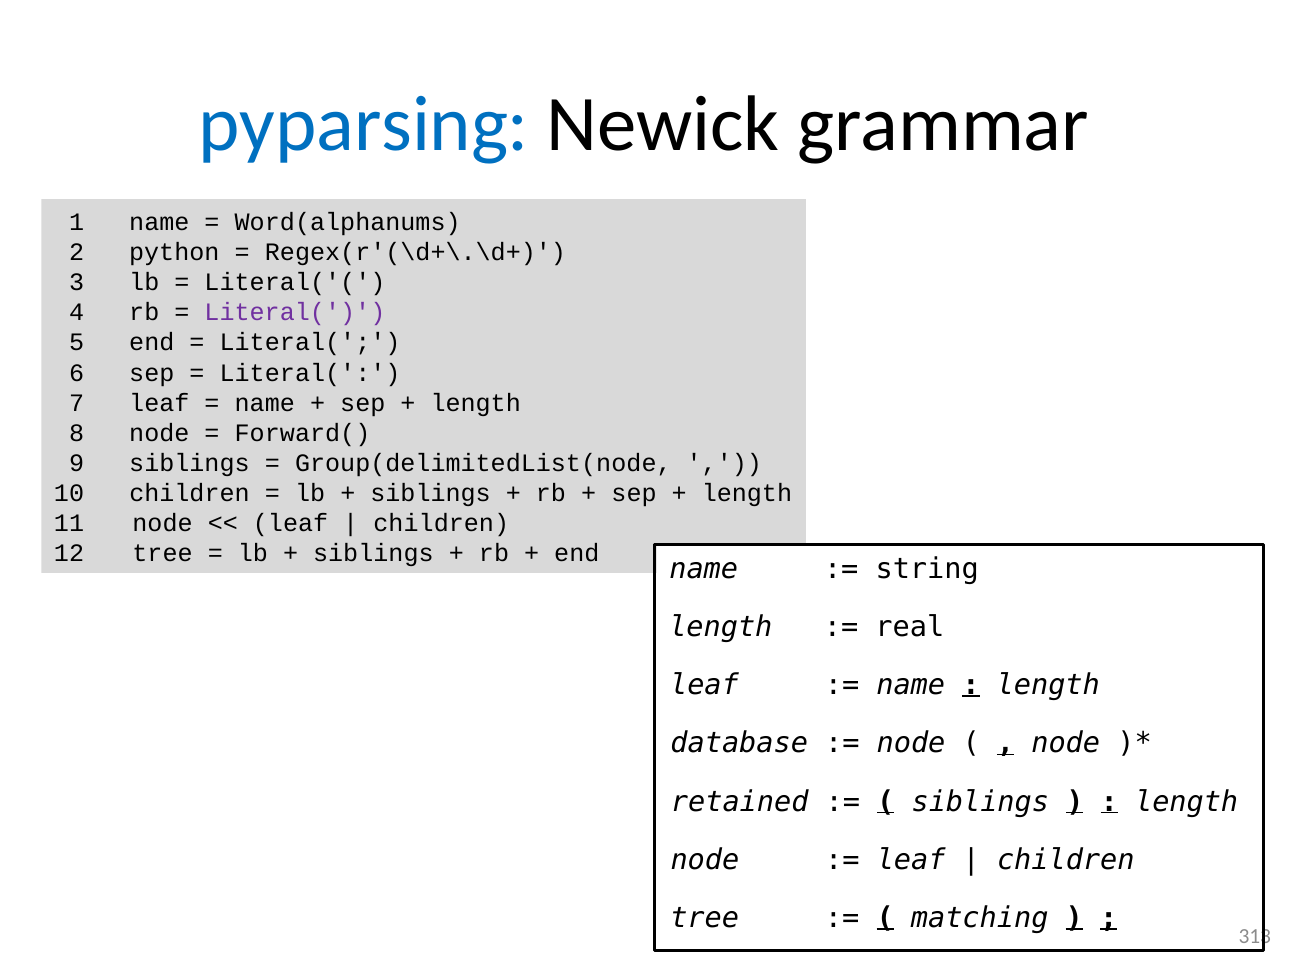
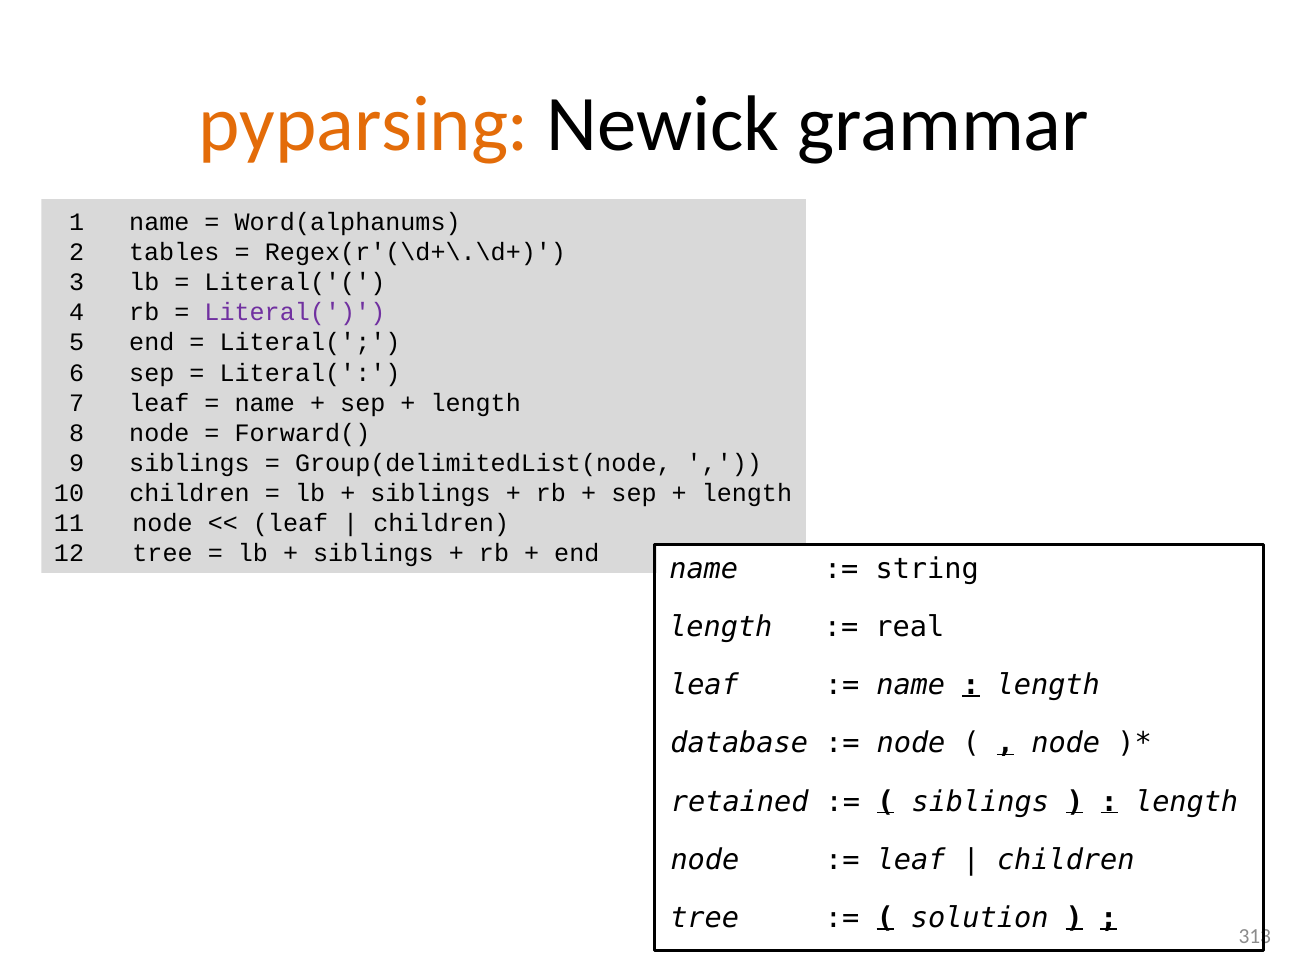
pyparsing colour: blue -> orange (364, 125)
python: python -> tables (174, 252)
matching: matching -> solution (980, 918)
